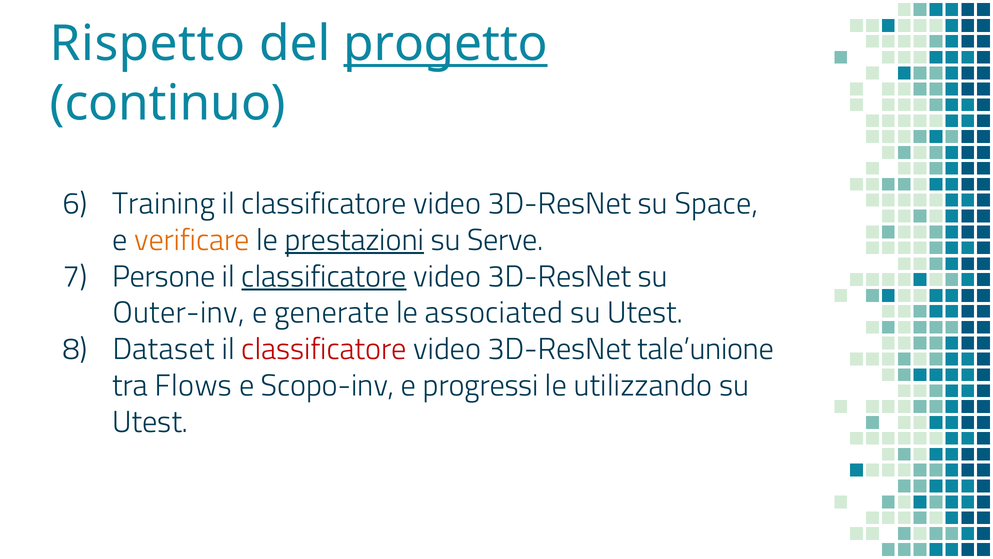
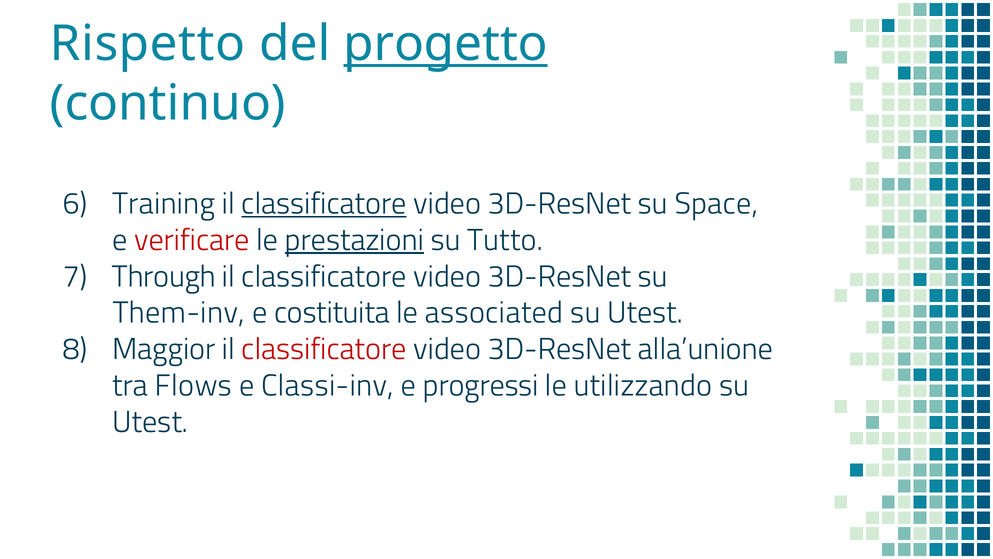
classificatore underline: none -> present (324, 203)
verificare colour: orange -> red (192, 240)
Serve: Serve -> Tutto (505, 240)
Persone: Persone -> Through (164, 276)
classificatore underline: present -> none (324, 276)
Outer-inv: Outer-inv -> Them-inv (179, 313)
generate: generate -> costituita (332, 313)
Dataset: Dataset -> Maggior (164, 349)
tale’unione: tale’unione -> alla’unione (706, 349)
Scopo-inv: Scopo-inv -> Classi-inv (327, 385)
